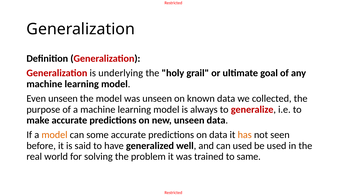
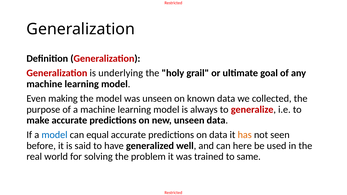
Even unseen: unseen -> making (63, 99)
model colour: orange -> blue (54, 135)
some: some -> equal (98, 135)
can used: used -> here (242, 146)
